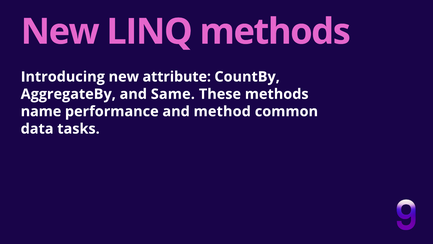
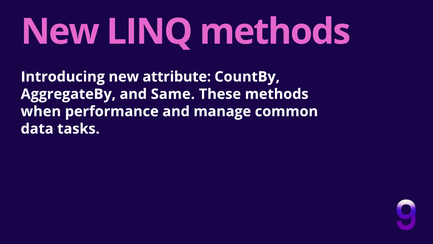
name: name -> when (41, 111)
method: method -> manage (222, 111)
